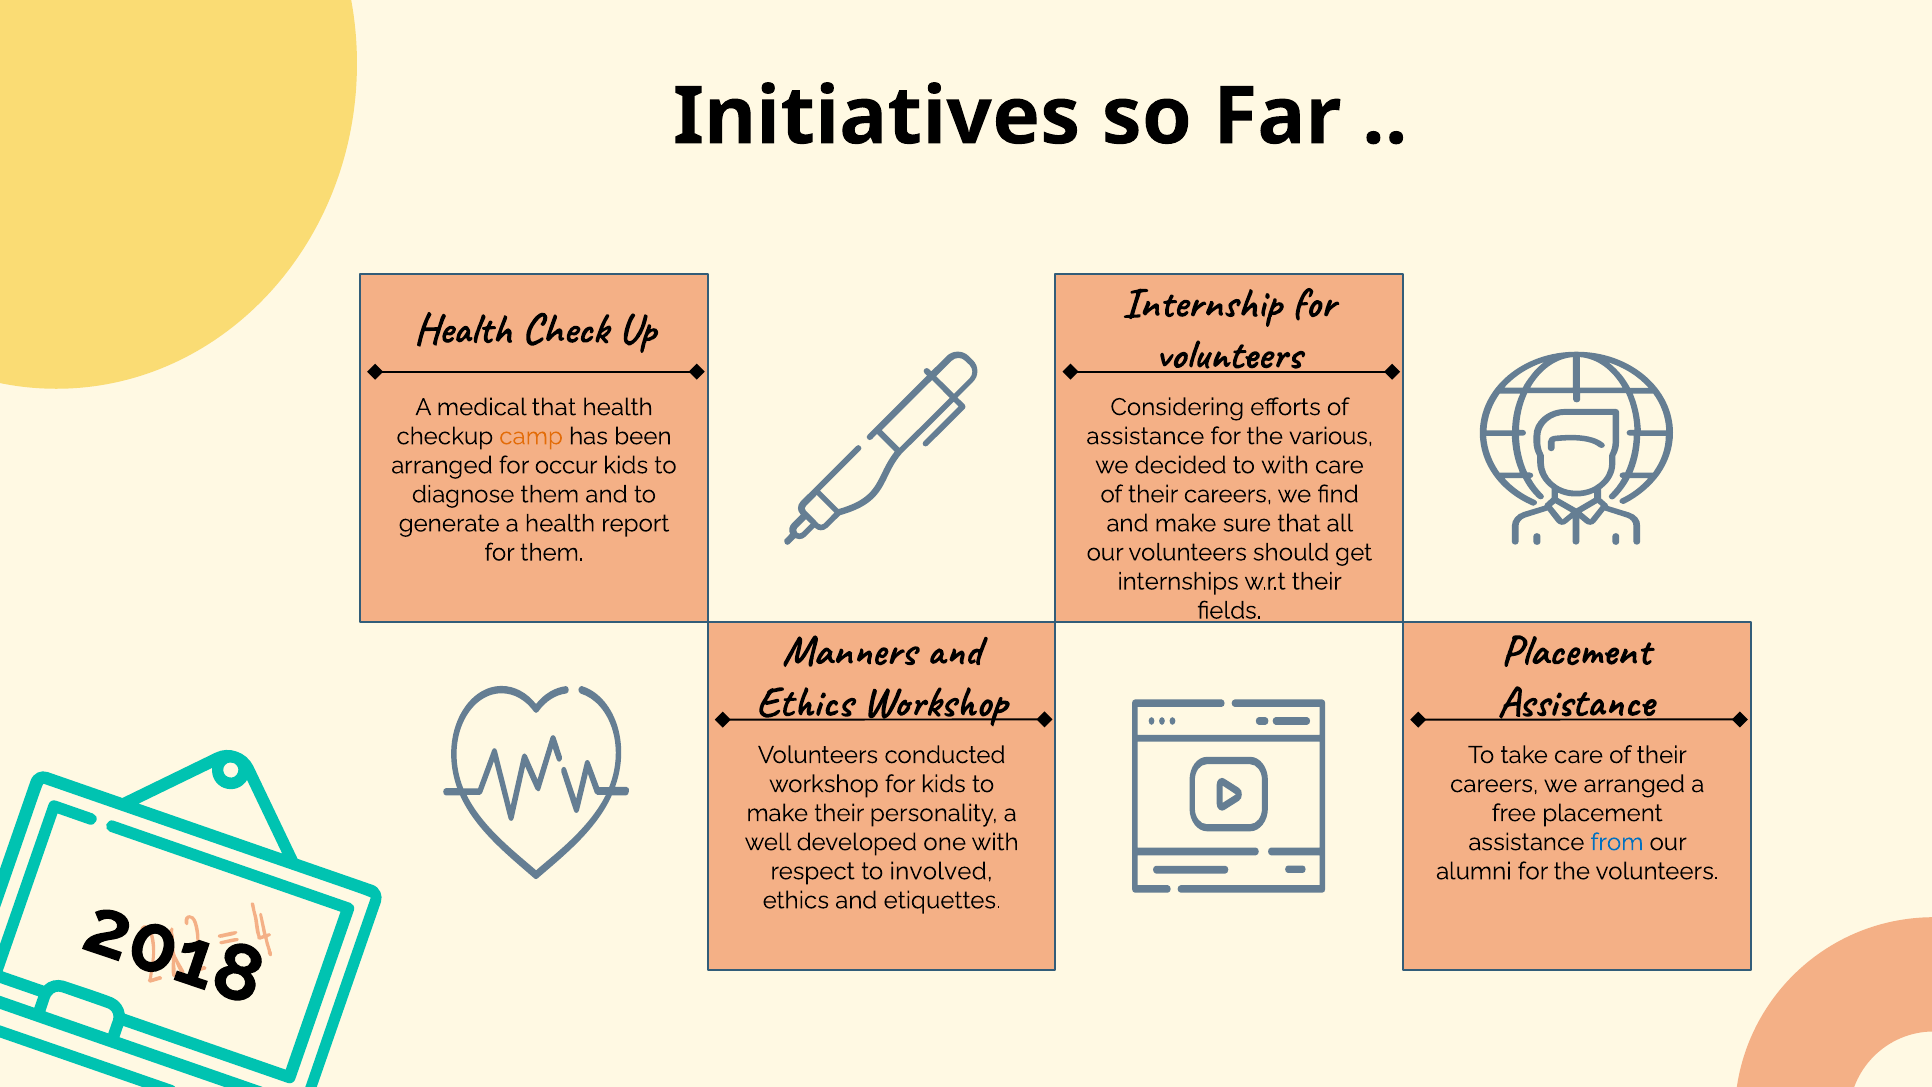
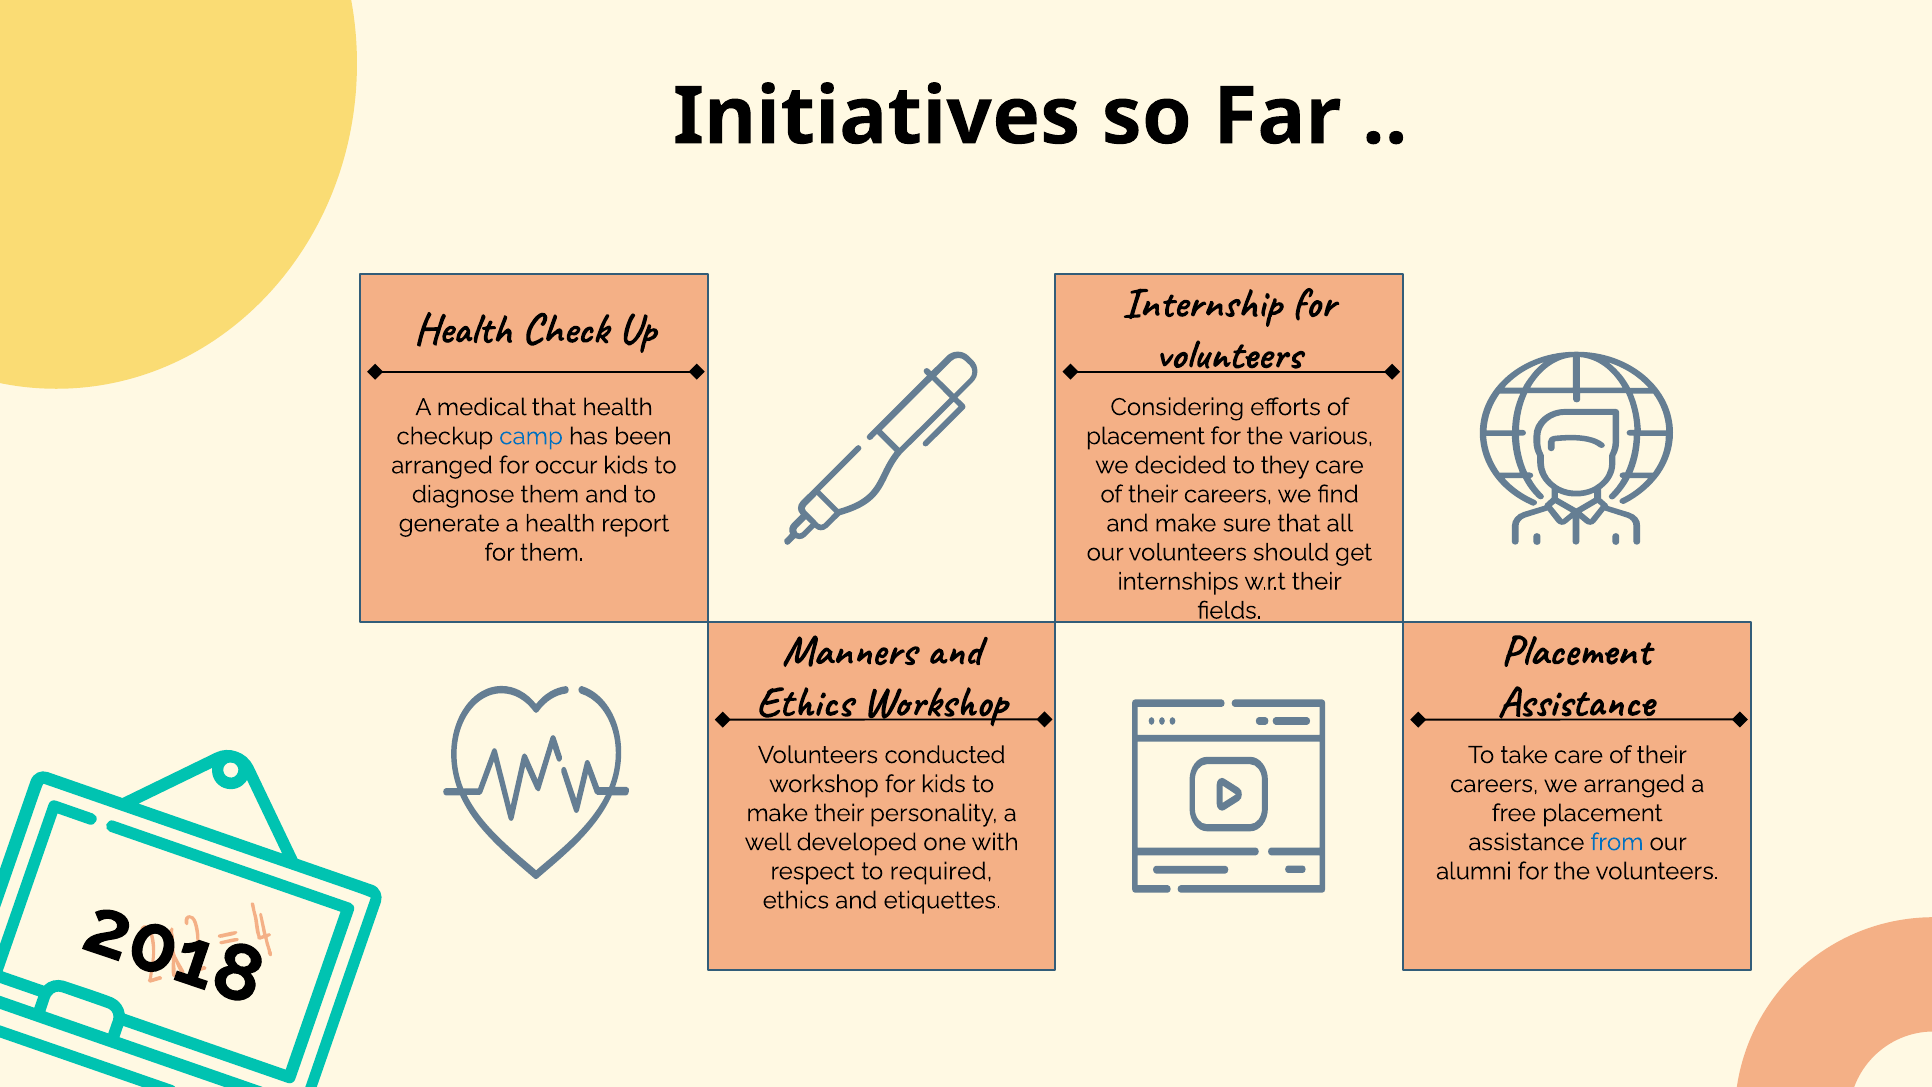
camp colour: orange -> blue (531, 436)
assistance: assistance -> placement (1146, 436)
to with: with -> they (1285, 465)
involved: involved -> required (941, 871)
